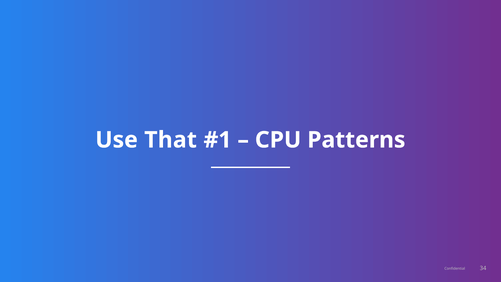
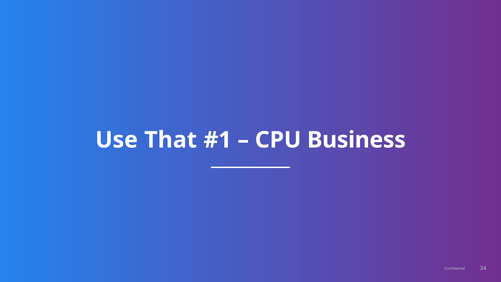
Patterns: Patterns -> Business (356, 140)
